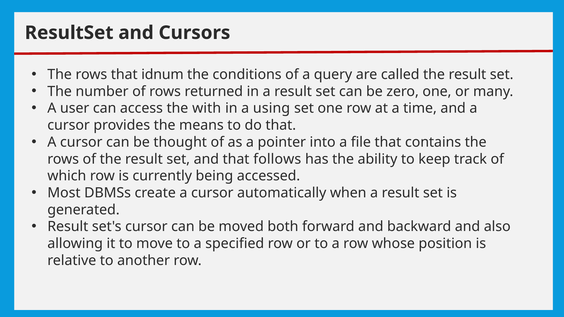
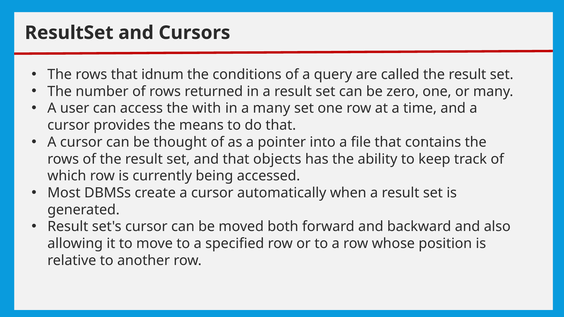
a using: using -> many (272, 108)
follows: follows -> objects (277, 159)
